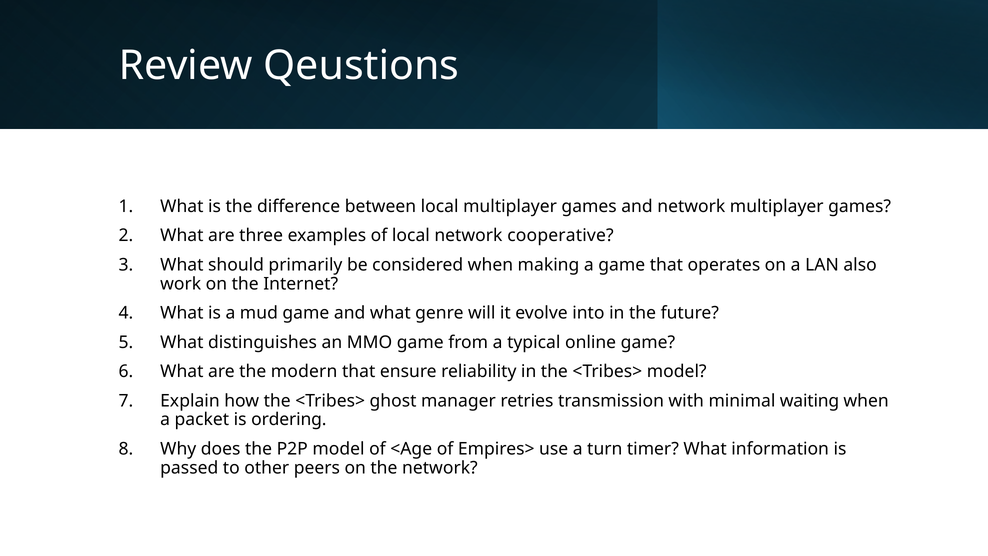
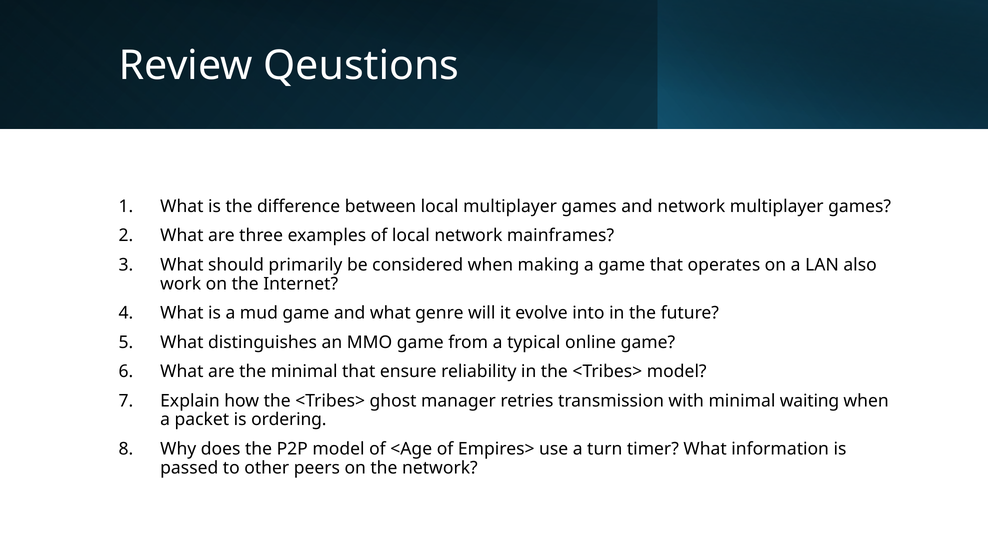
cooperative: cooperative -> mainframes (561, 235)
the modern: modern -> minimal (304, 371)
